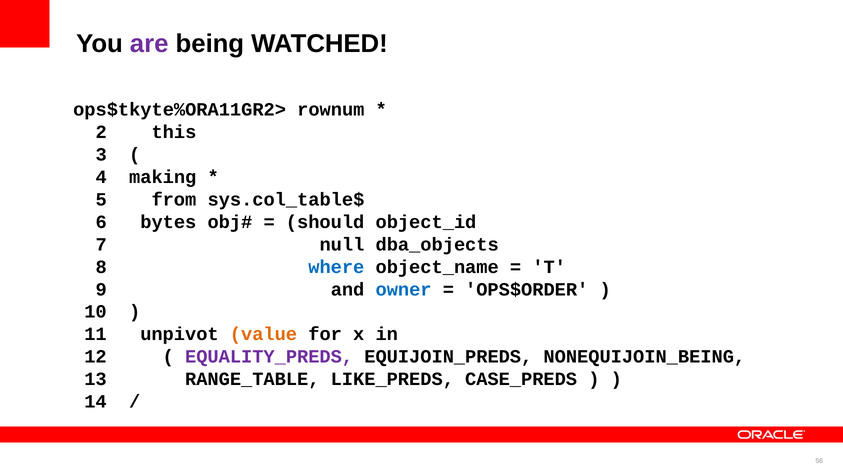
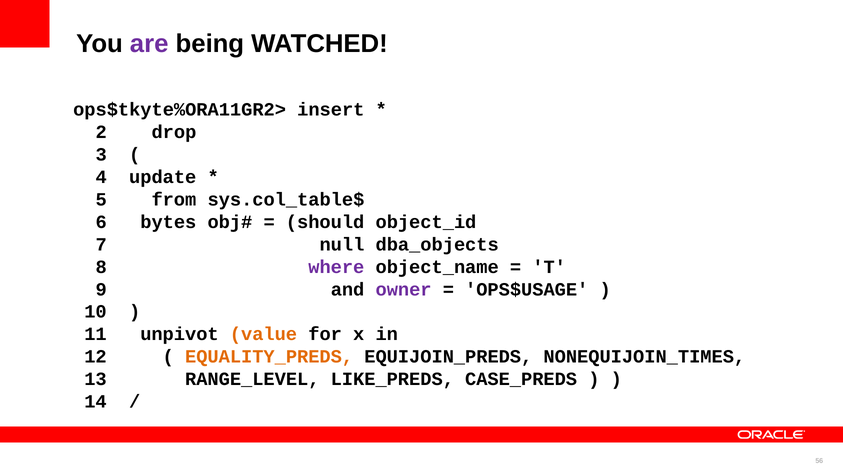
rownum: rownum -> insert (331, 110)
this: this -> drop (174, 132)
making: making -> update (163, 177)
where colour: blue -> purple (336, 267)
owner colour: blue -> purple (404, 289)
OPS$ORDER: OPS$ORDER -> OPS$USAGE (527, 289)
EQUALITY_PREDS colour: purple -> orange (269, 357)
NONEQUIJOIN_BEING: NONEQUIJOIN_BEING -> NONEQUIJOIN_TIMES (644, 357)
RANGE_TABLE: RANGE_TABLE -> RANGE_LEVEL (252, 379)
